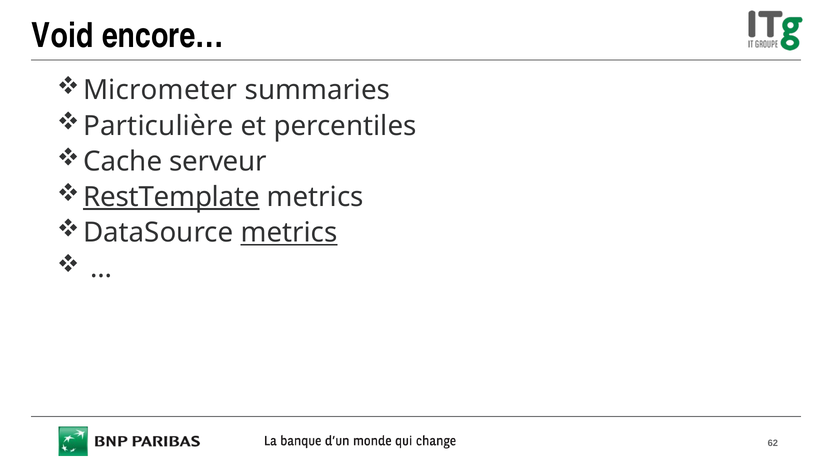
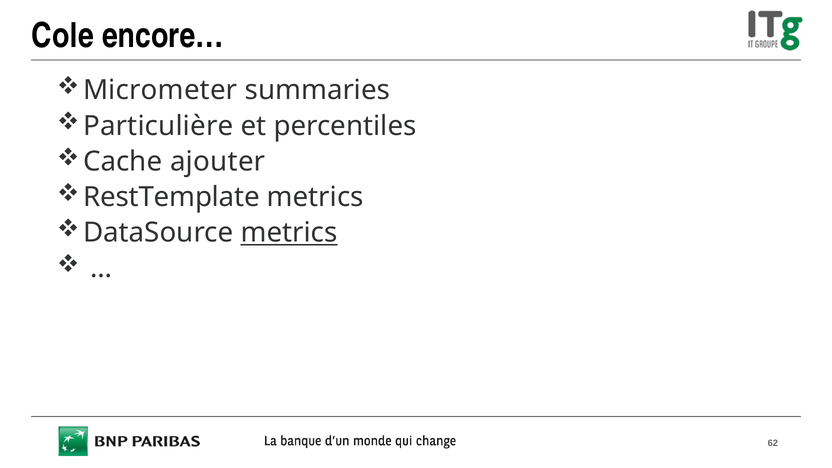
Void: Void -> Cole (63, 36)
serveur: serveur -> ajouter (218, 162)
RestTemplate underline: present -> none (171, 197)
